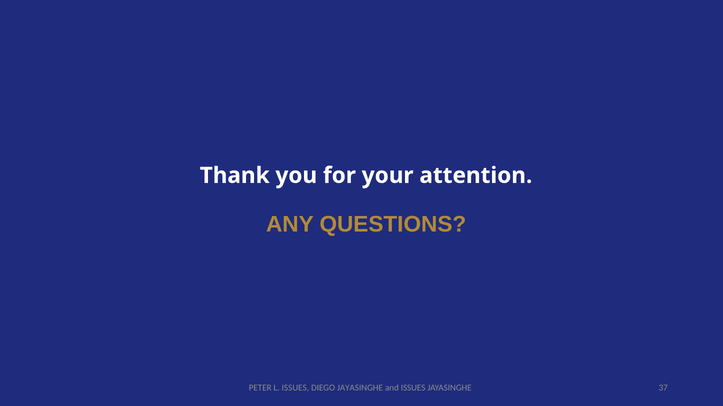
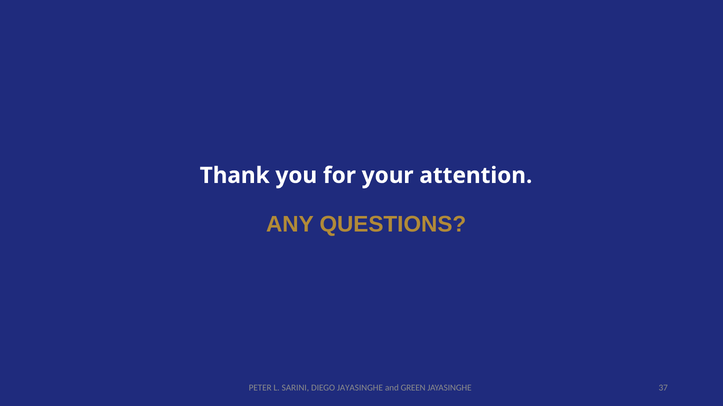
L ISSUES: ISSUES -> SARINI (295, 388)
and ISSUES: ISSUES -> GREEN (413, 388)
